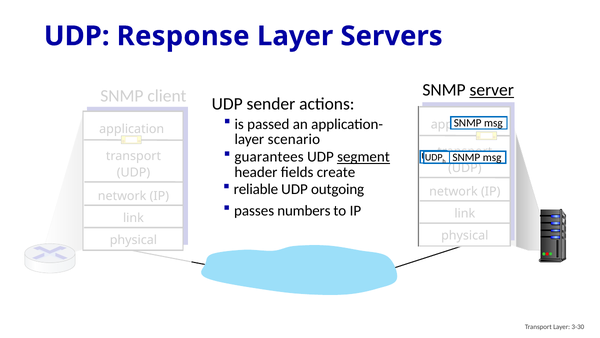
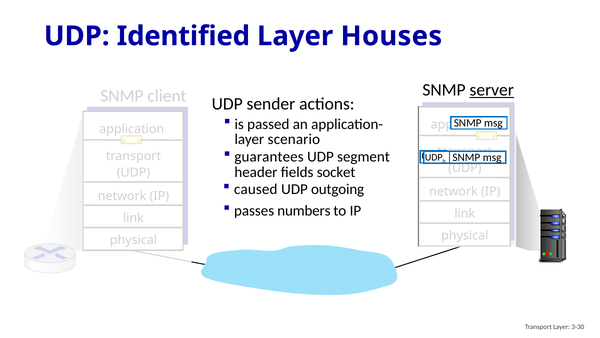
Response: Response -> Identified (183, 36)
Servers: Servers -> Houses (391, 36)
segment underline: present -> none (363, 157)
create: create -> socket (336, 172)
reliable: reliable -> caused (256, 189)
